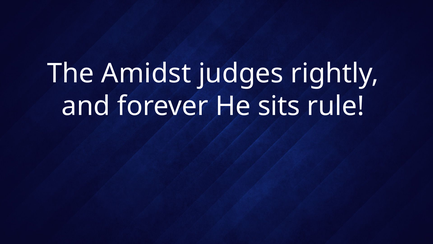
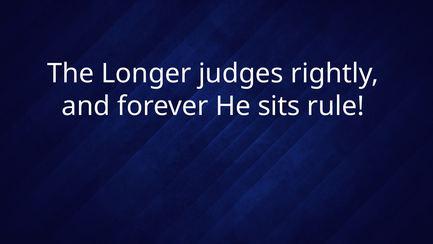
Amidst: Amidst -> Longer (146, 74)
